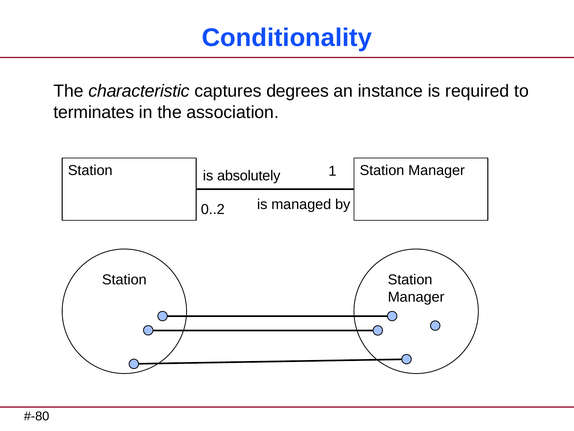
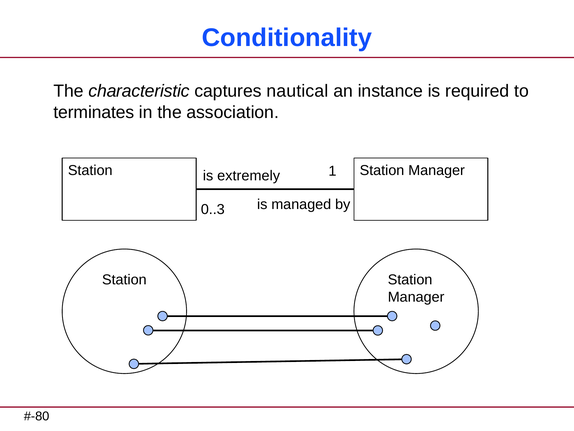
degrees: degrees -> nautical (297, 91)
absolutely: absolutely -> extremely (249, 176)
0..2: 0..2 -> 0..3 (213, 209)
